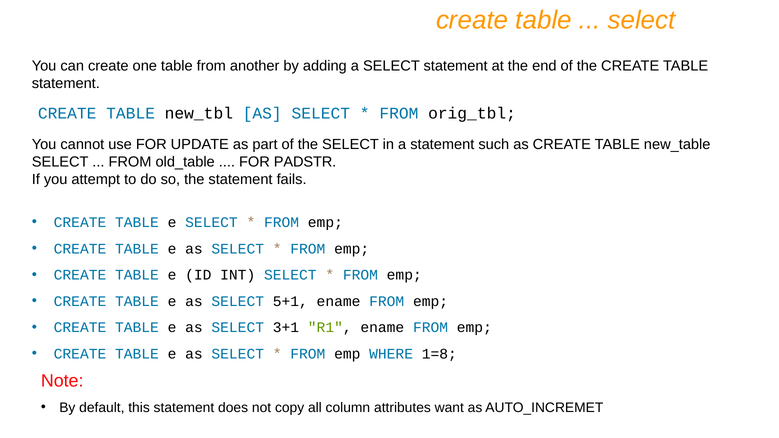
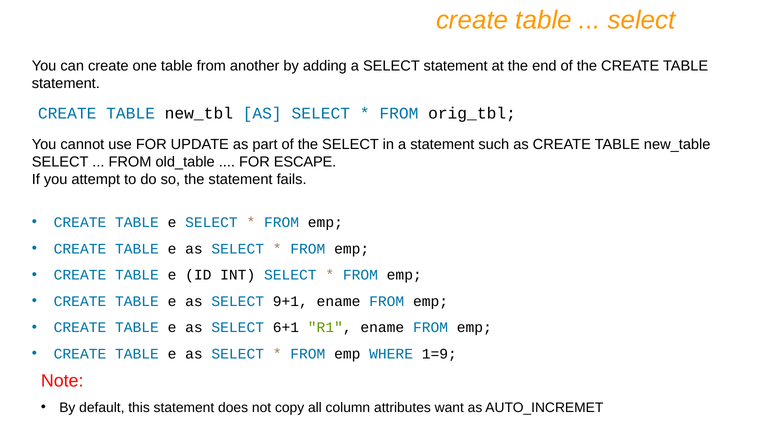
PADSTR: PADSTR -> ESCAPE (305, 162)
5+1: 5+1 -> 9+1 (290, 301)
3+1: 3+1 -> 6+1 (286, 328)
1=8: 1=8 -> 1=9 (439, 354)
